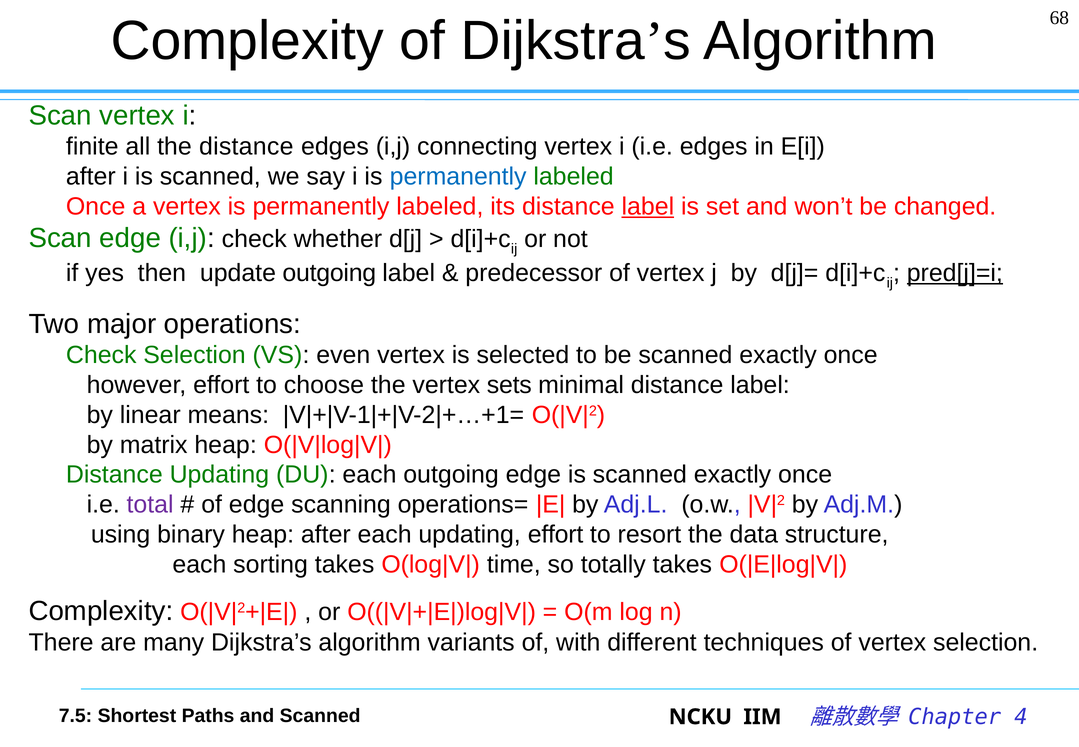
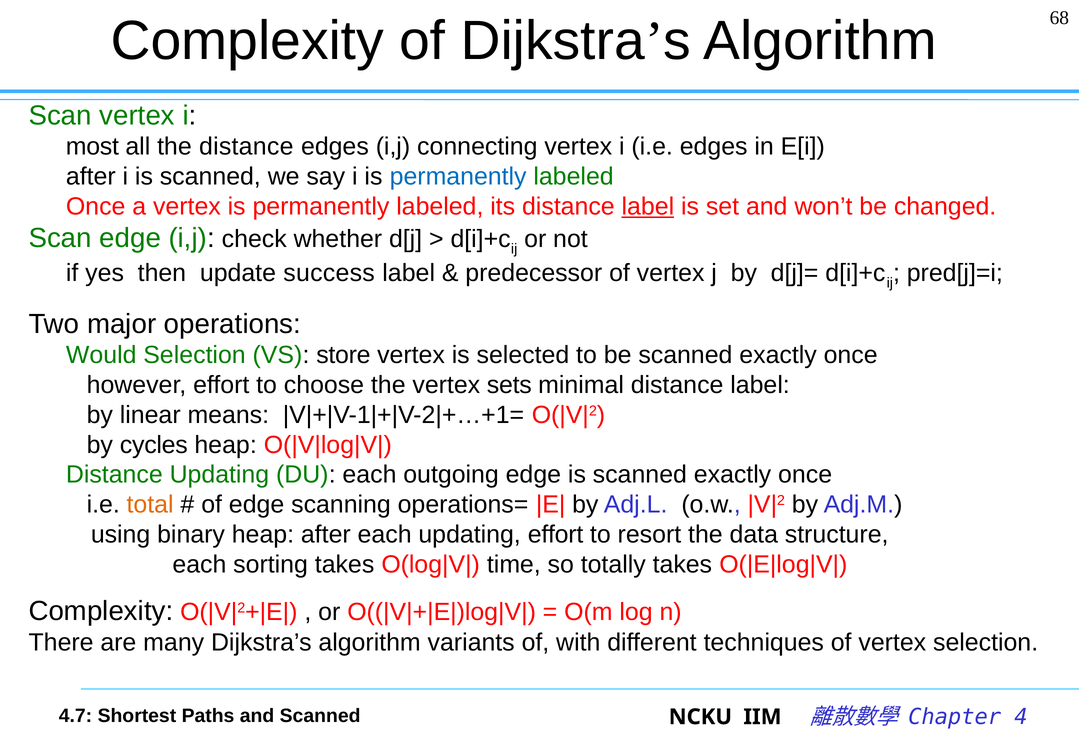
finite: finite -> most (92, 147)
update outgoing: outgoing -> success (329, 273)
pred[j]=i underline: present -> none (955, 273)
Check: Check -> Would (101, 355)
even: even -> store (343, 355)
matrix: matrix -> cycles (154, 445)
total colour: purple -> orange (150, 505)
7.5: 7.5 -> 4.7 (76, 716)
